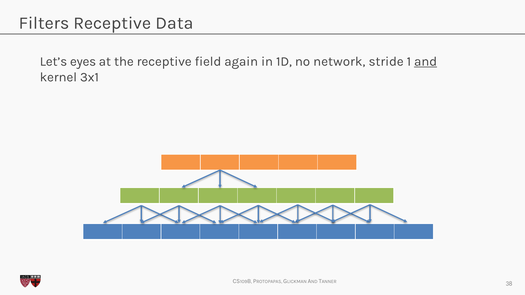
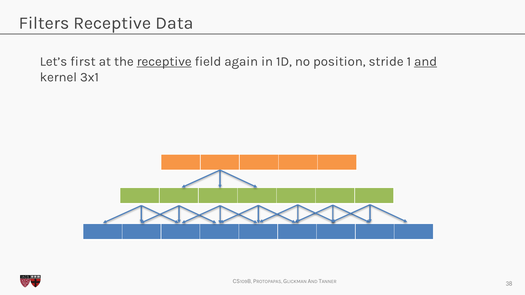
eyes: eyes -> first (83, 61)
receptive underline: none -> present (164, 61)
network: network -> position (339, 61)
